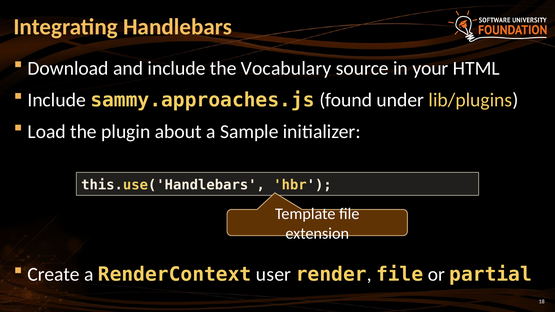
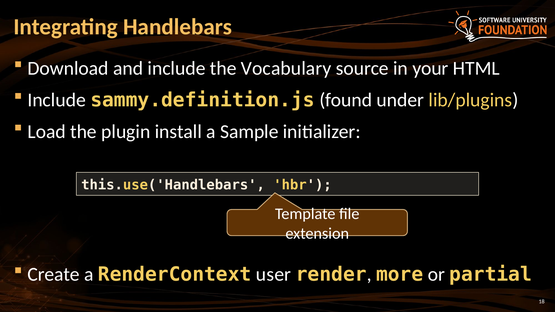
sammy.approaches.js: sammy.approaches.js -> sammy.definition.js (203, 100)
about: about -> install (178, 132)
render file: file -> more (400, 275)
